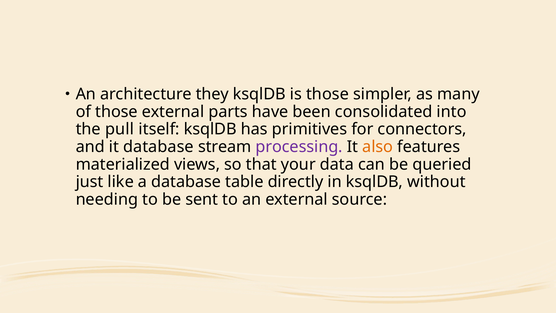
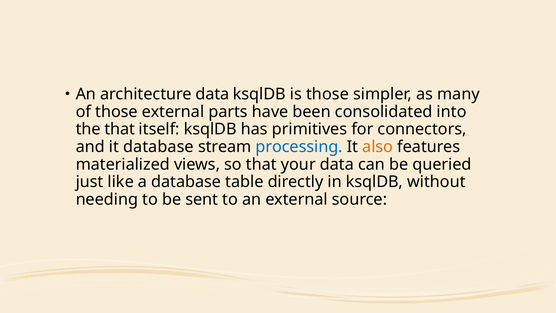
architecture they: they -> data (212, 94)
the pull: pull -> that (120, 129)
processing colour: purple -> blue (299, 147)
